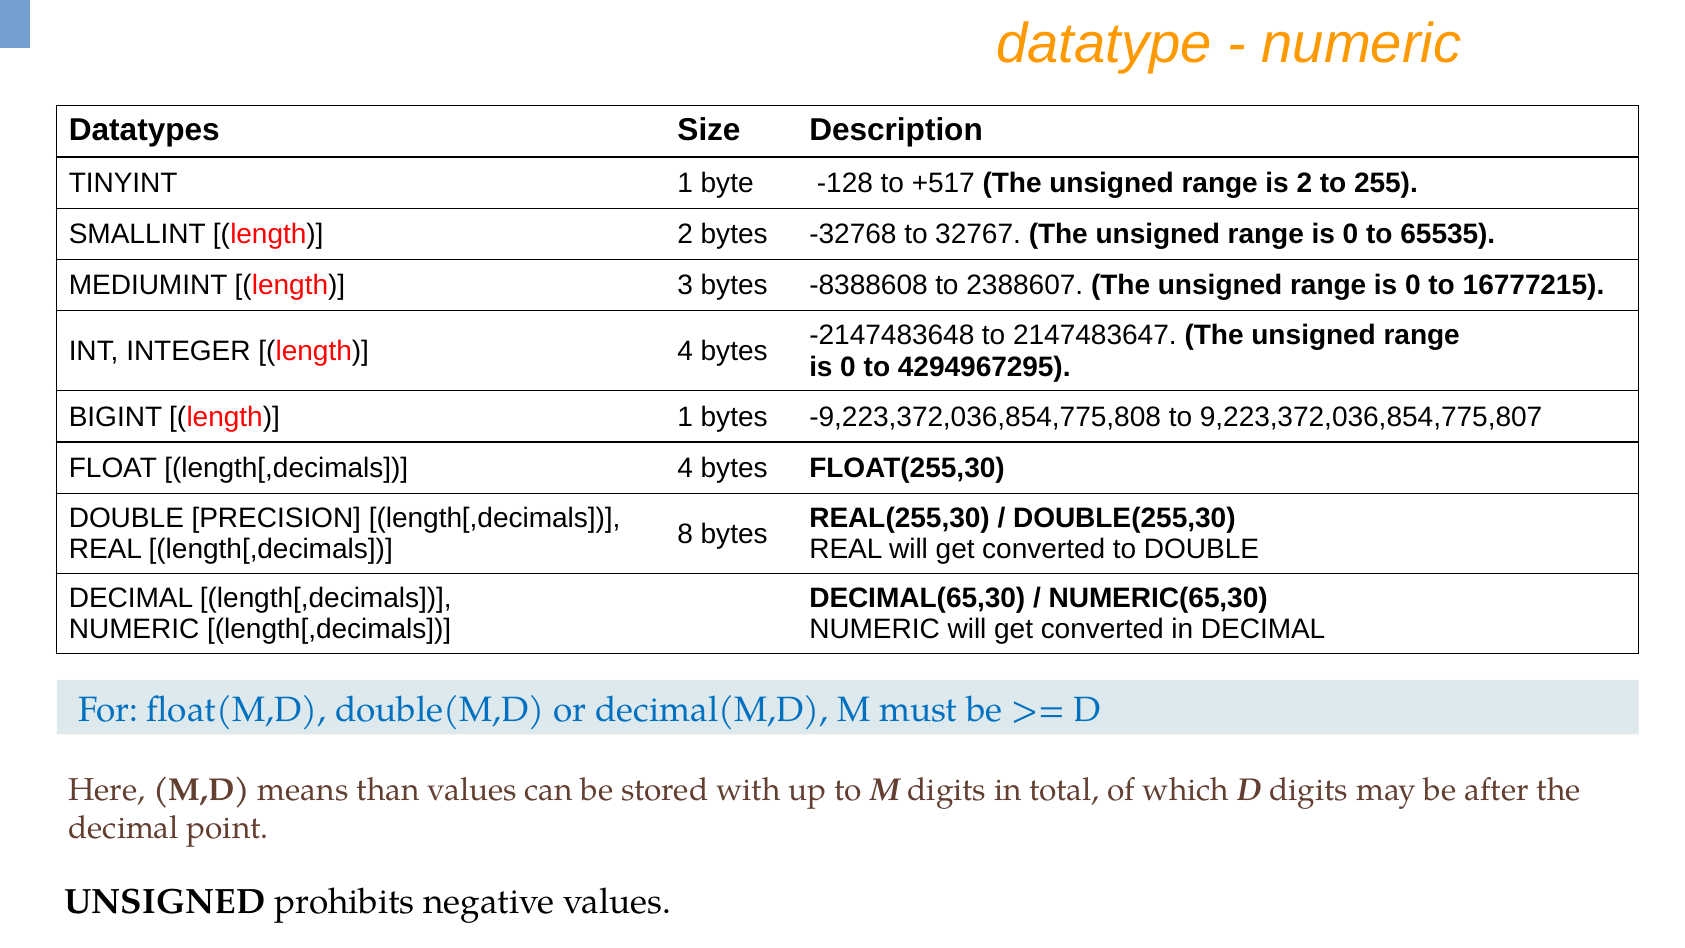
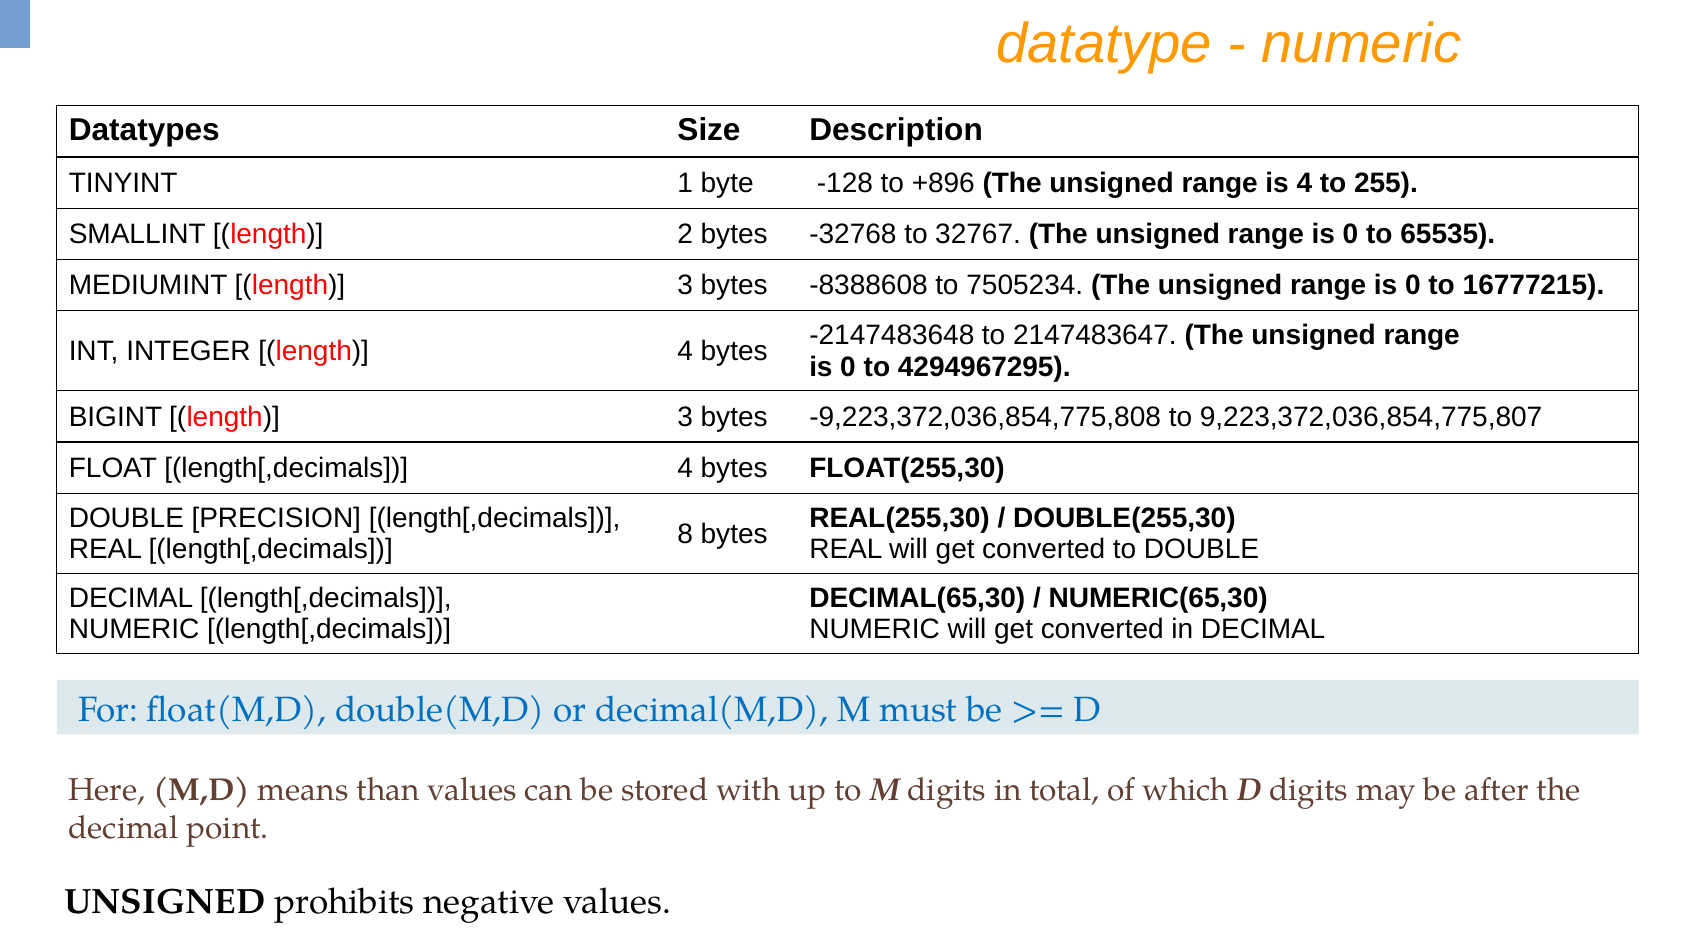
+517: +517 -> +896 (943, 183)
is 2: 2 -> 4 (1304, 183)
2388607: 2388607 -> 7505234 (1025, 285)
BIGINT length 1: 1 -> 3 (685, 417)
